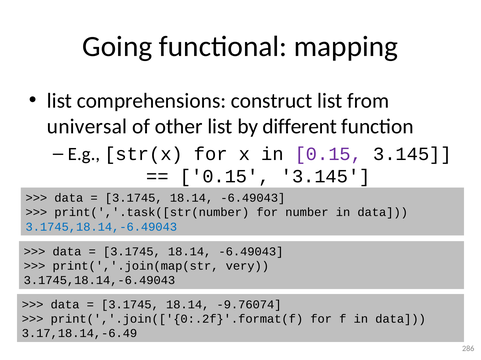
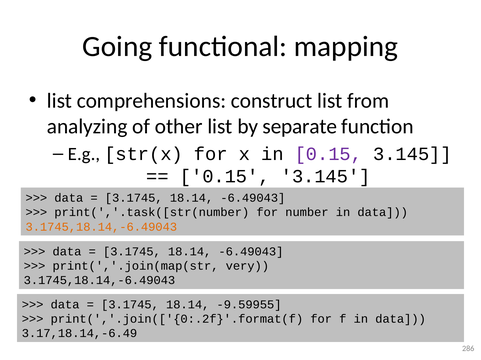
universal: universal -> analyzing (87, 127)
different: different -> separate (300, 127)
3.1745,18.14,-6.49043 colour: blue -> orange (101, 227)
-9.76074: -9.76074 -> -9.59955 (249, 305)
